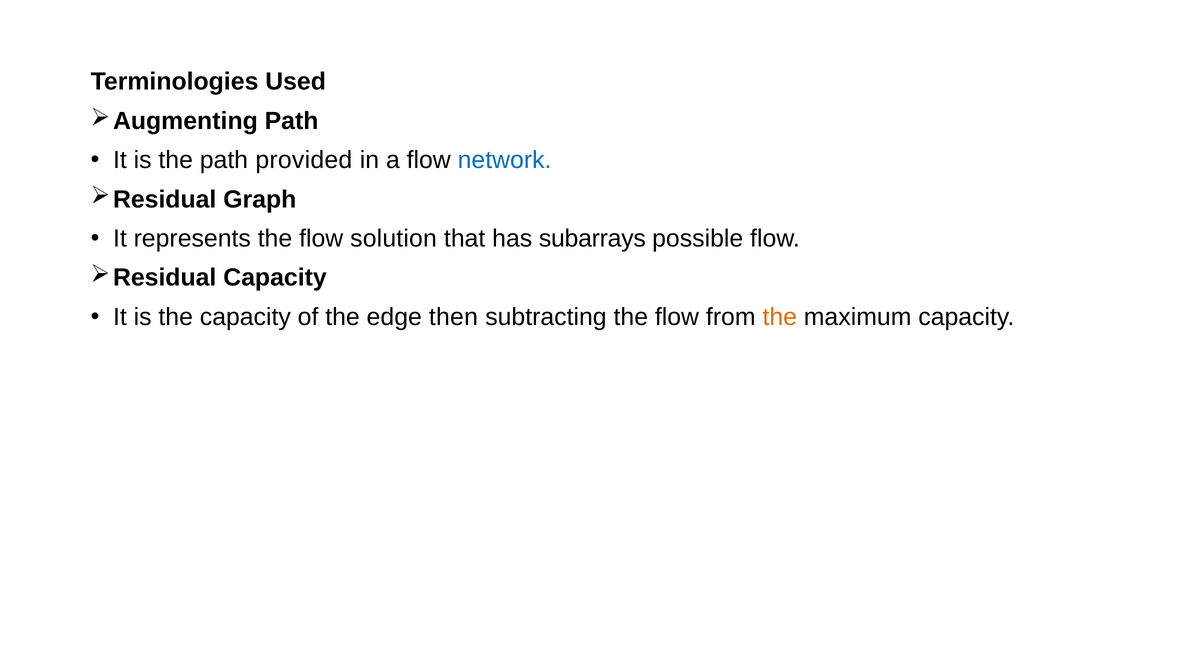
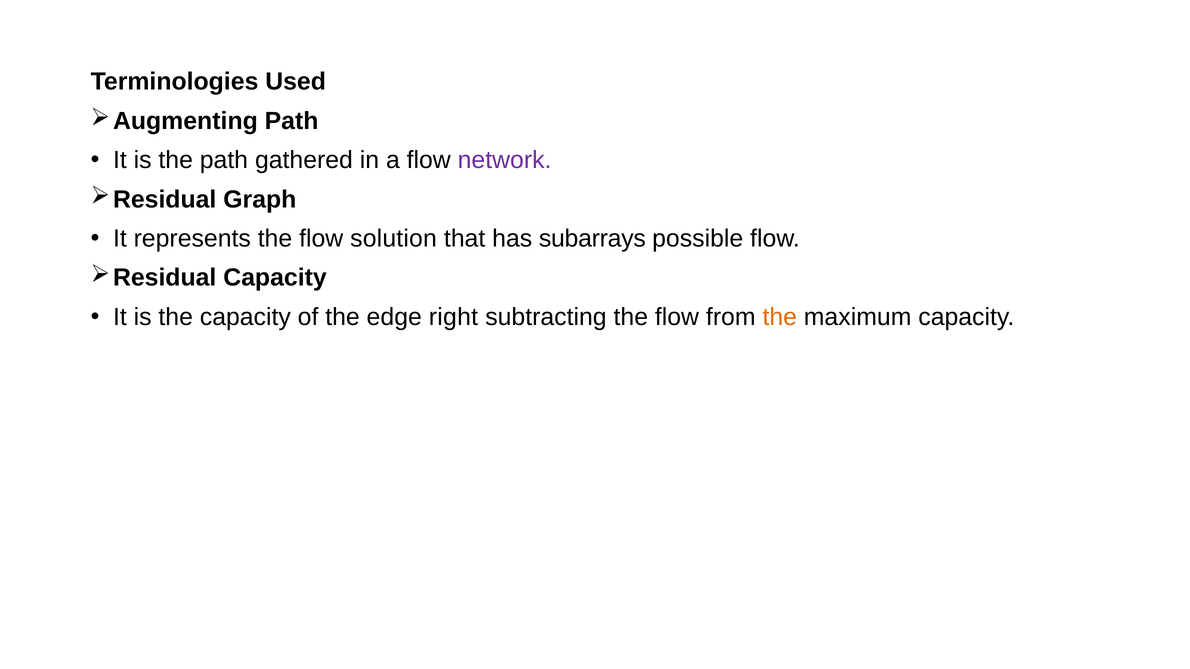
provided: provided -> gathered (304, 160)
network colour: blue -> purple (505, 160)
then: then -> right (453, 317)
